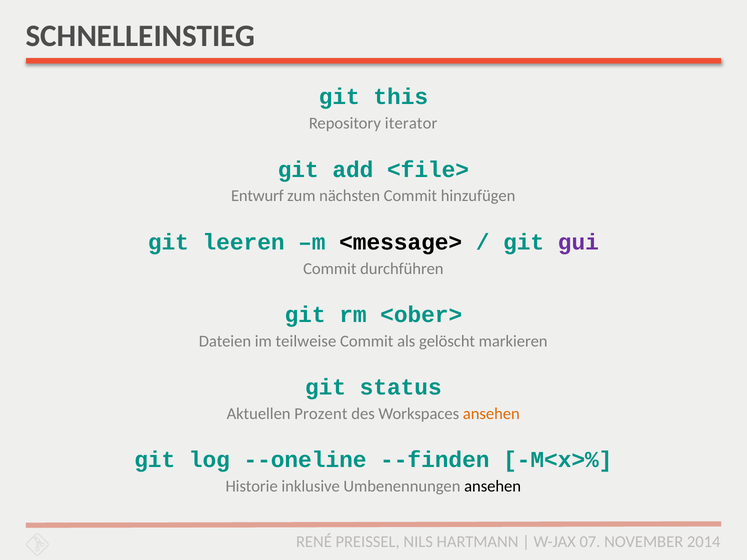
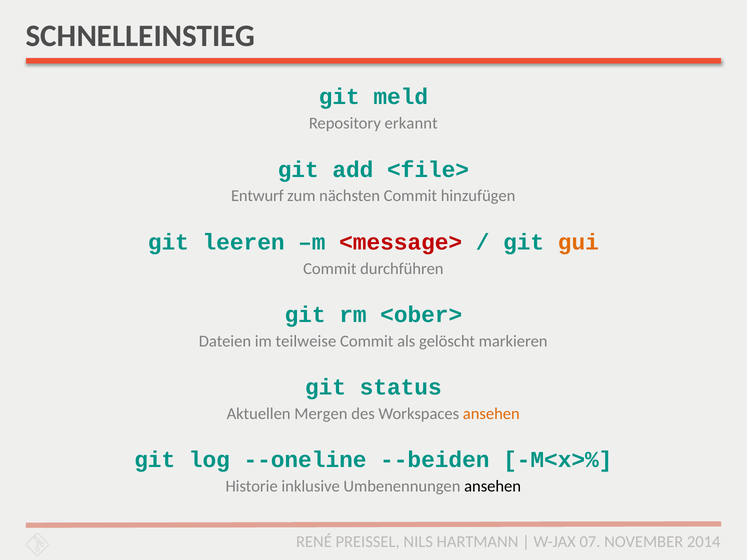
this: this -> meld (401, 97)
iterator: iterator -> erkannt (411, 123)
<message> colour: black -> red (401, 242)
gui colour: purple -> orange (578, 242)
Prozent: Prozent -> Mergen (321, 414)
--finden: --finden -> --beiden (435, 460)
